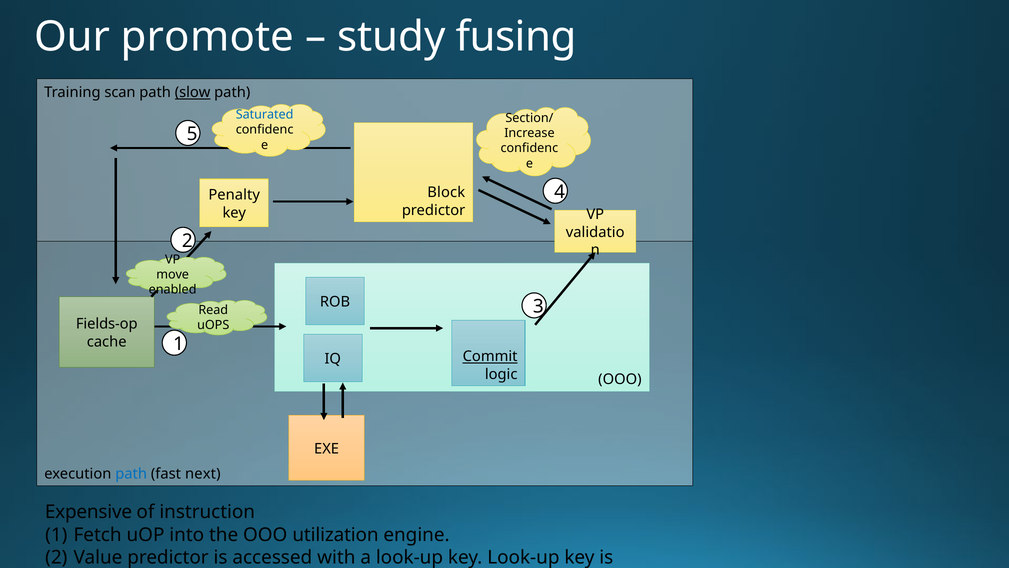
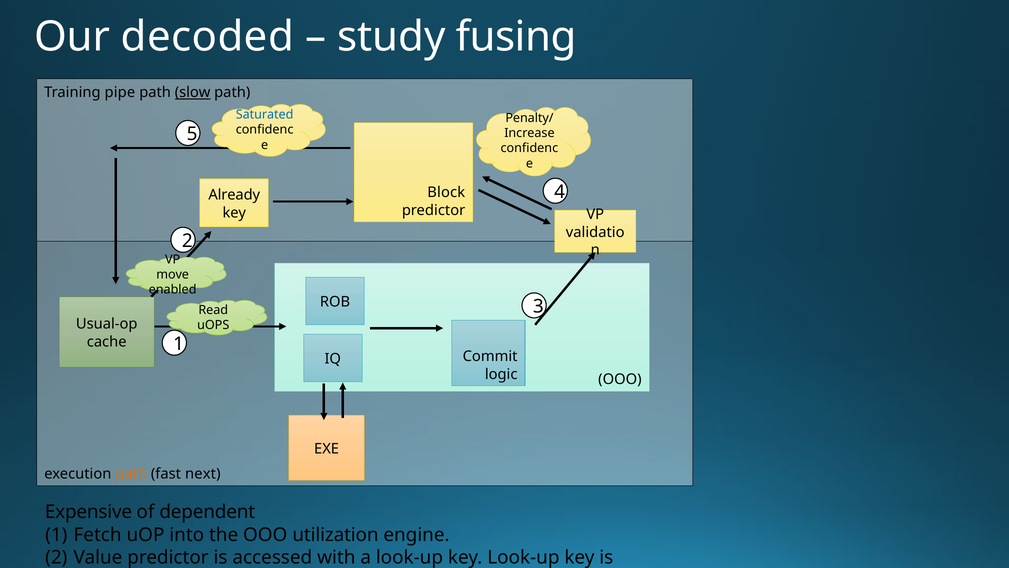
promote: promote -> decoded (207, 37)
scan: scan -> pipe (120, 92)
Section/: Section/ -> Penalty/ (529, 118)
Penalty: Penalty -> Already (234, 195)
Fields-op: Fields-op -> Usual-op (107, 324)
Commit underline: present -> none (490, 356)
path colour: blue -> orange (131, 474)
instruction: instruction -> dependent (207, 512)
